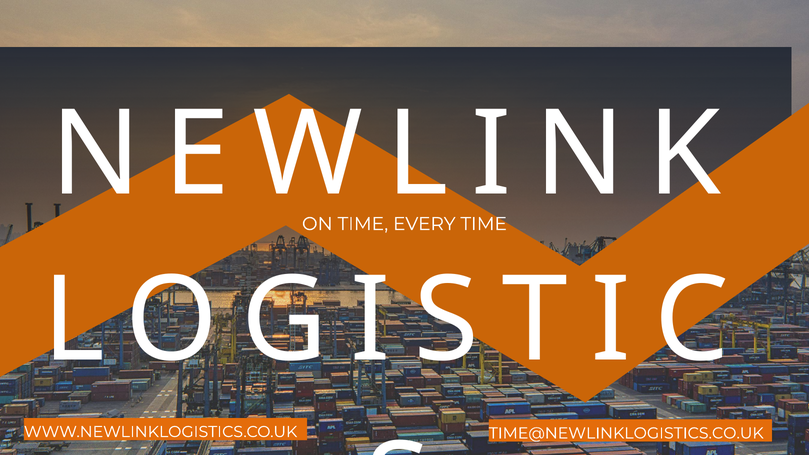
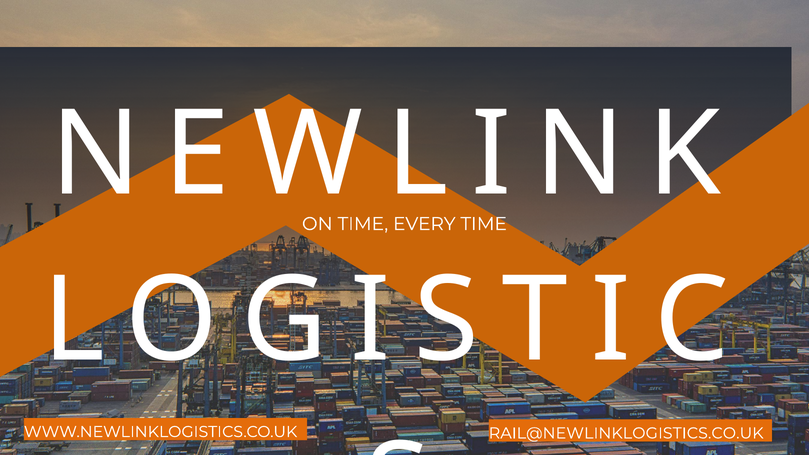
TIME@NEWLINKLOGISTICS.CO.UK: TIME@NEWLINKLOGISTICS.CO.UK -> RAIL@NEWLINKLOGISTICS.CO.UK (626, 433)
